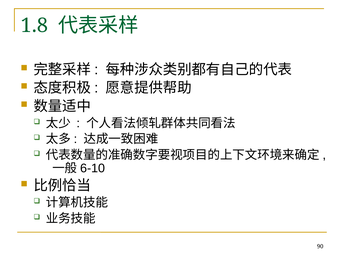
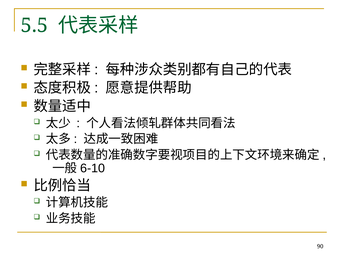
1.8: 1.8 -> 5.5 (34, 26)
